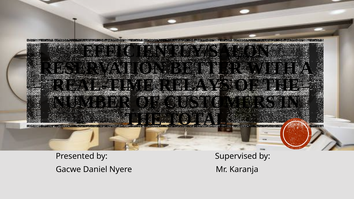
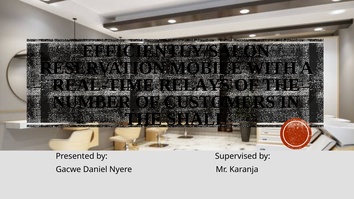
BETTER: BETTER -> MOBILE (206, 68)
TOTAL: TOTAL -> SHALL (197, 119)
